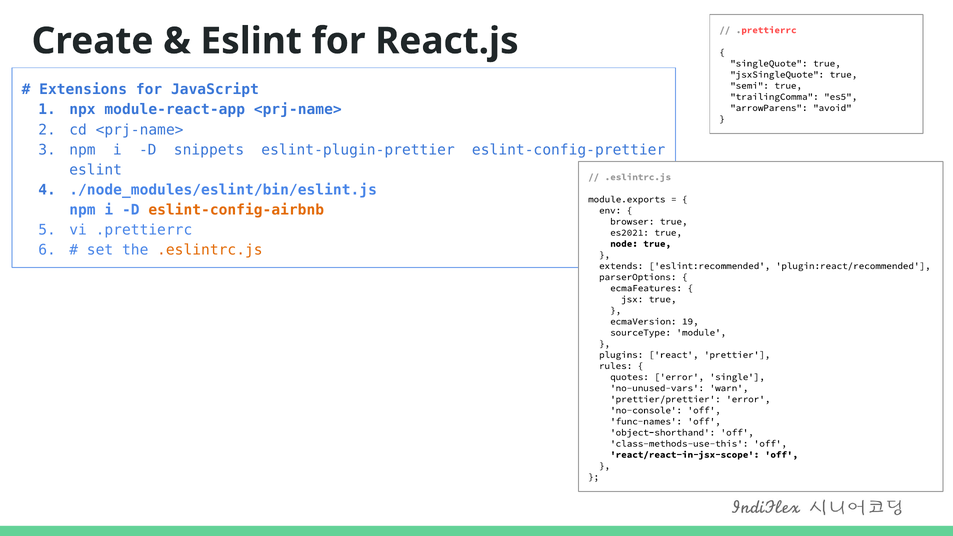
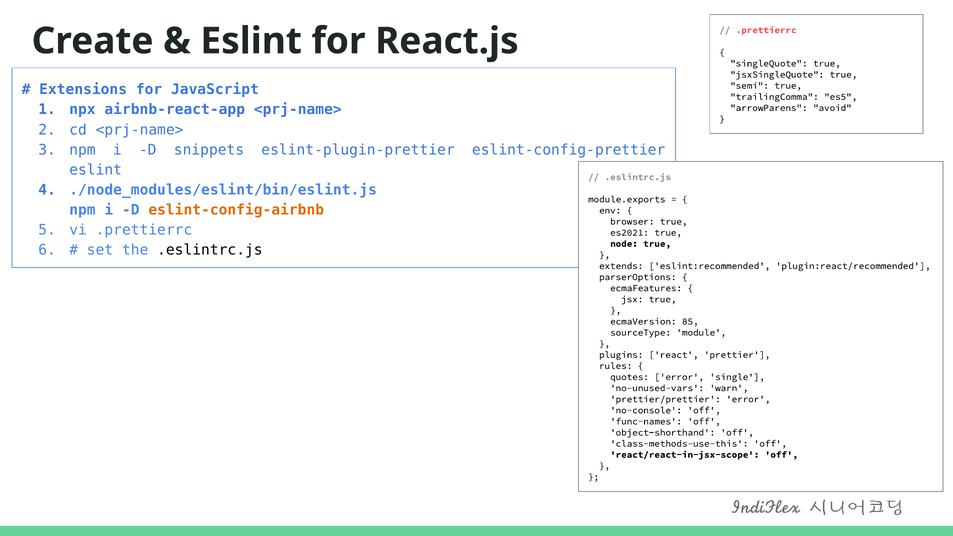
module-react-app: module-react-app -> airbnb-react-app (175, 110)
.eslintrc.js colour: orange -> black (210, 250)
19: 19 -> 85 (690, 321)
